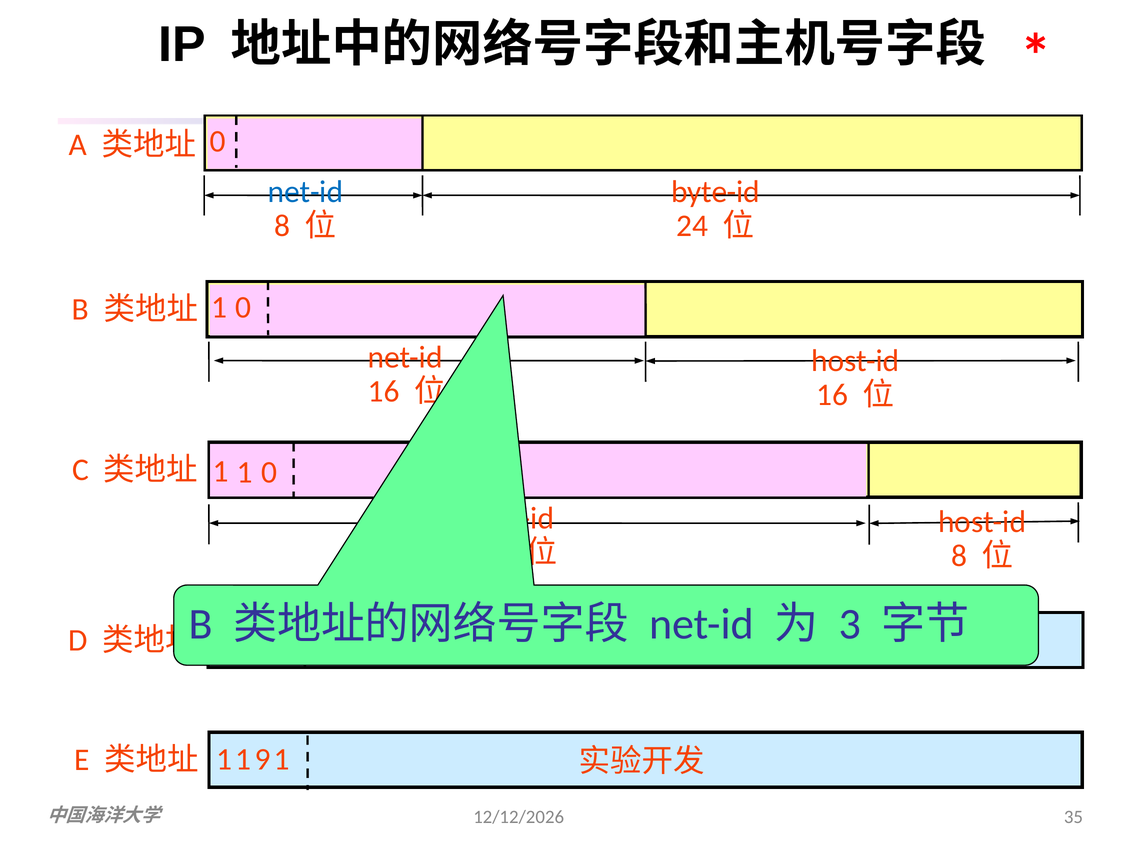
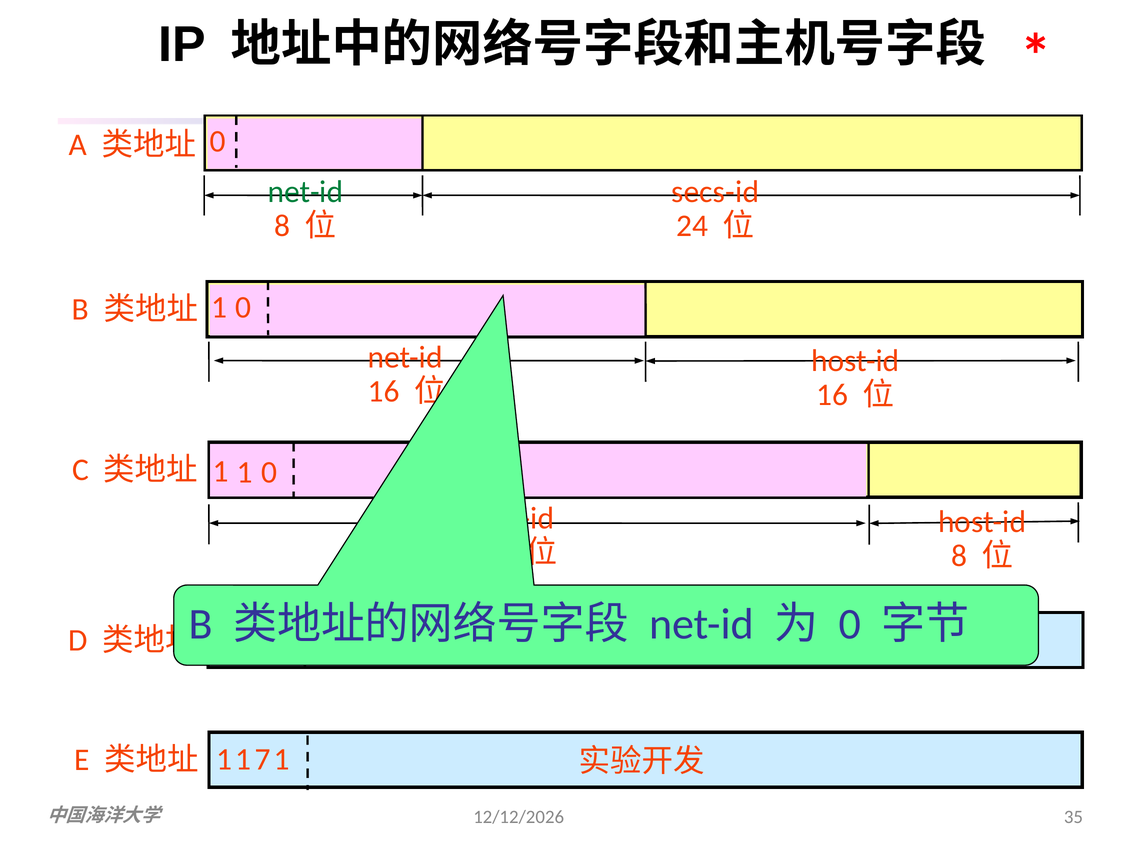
net-id colour: blue -> green (305, 192)
byte-id: byte-id -> secs-id (715, 192)
3: 3 -> 0 (850, 624)
9: 9 -> 7 (262, 760)
